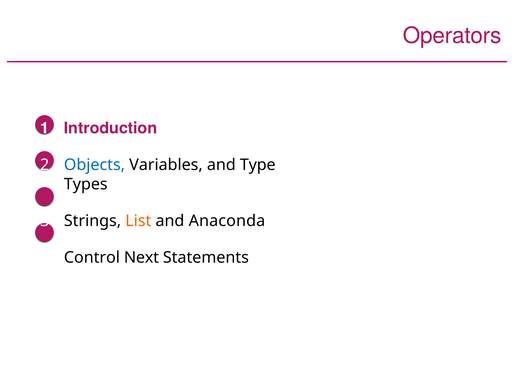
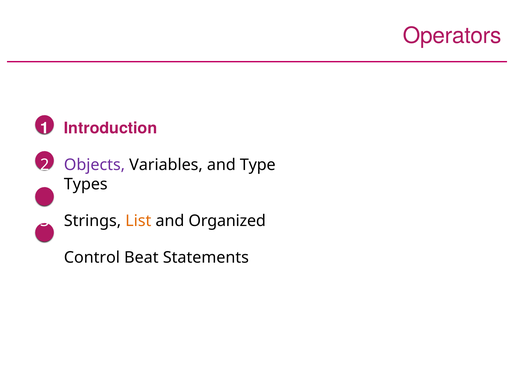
Objects colour: blue -> purple (94, 165)
Anaconda: Anaconda -> Organized (227, 221)
Next: Next -> Beat (141, 258)
